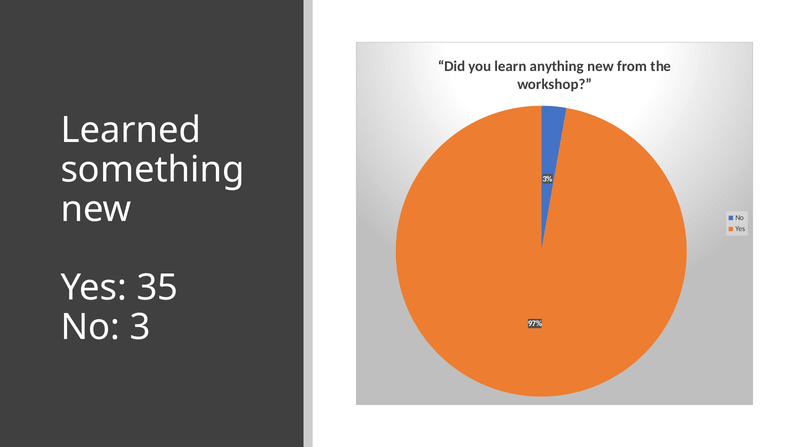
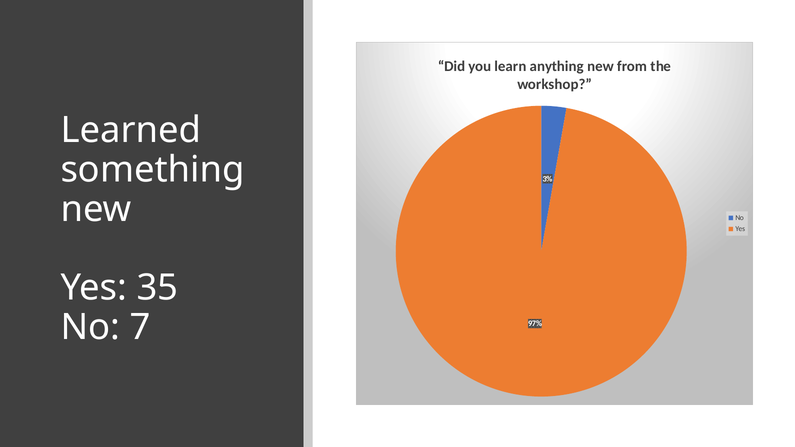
3: 3 -> 7 (140, 327)
